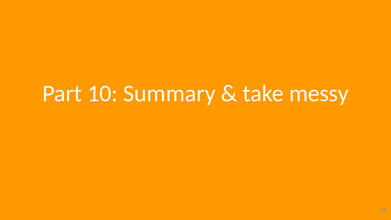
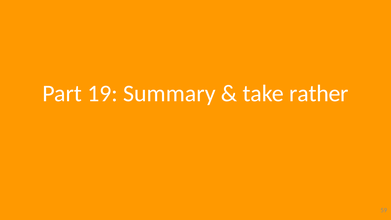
10: 10 -> 19 (103, 94)
messy: messy -> rather (319, 94)
